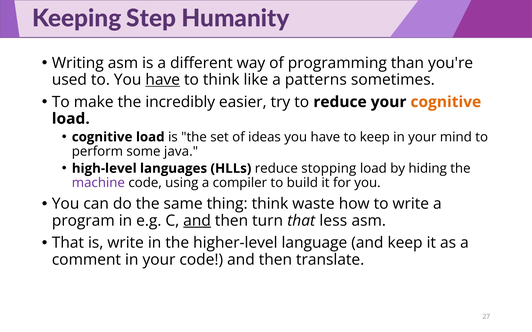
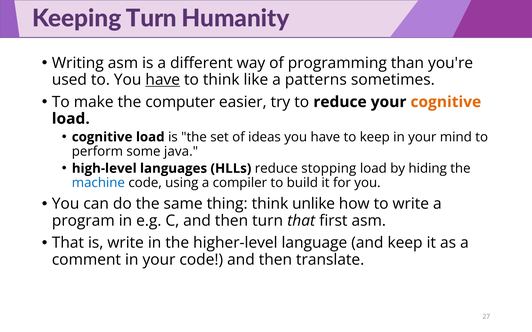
Keeping Step: Step -> Turn (151, 19)
incredibly: incredibly -> computer (180, 102)
machine colour: purple -> blue (98, 183)
waste: waste -> unlike (314, 204)
and underline: present -> none (197, 221)
less: less -> first (333, 221)
